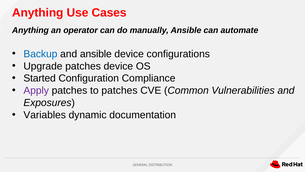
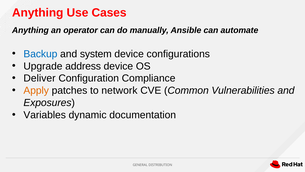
and ansible: ansible -> system (96, 54)
Upgrade patches: patches -> address (83, 66)
Started: Started -> Deliver (40, 78)
Apply colour: purple -> orange (36, 90)
to patches: patches -> network (119, 90)
